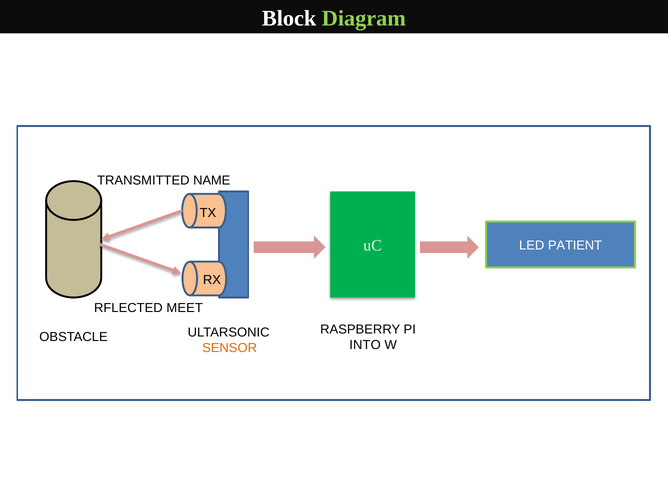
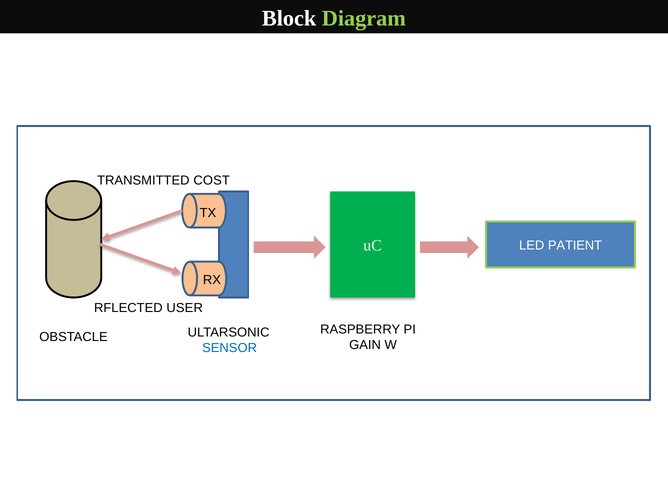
NAME: NAME -> COST (212, 180)
MEET: MEET -> USER (185, 308)
INTO: INTO -> GAIN (365, 345)
SENSOR colour: orange -> blue (230, 348)
